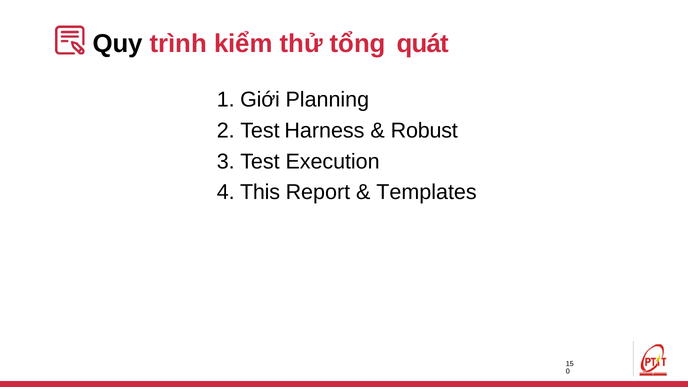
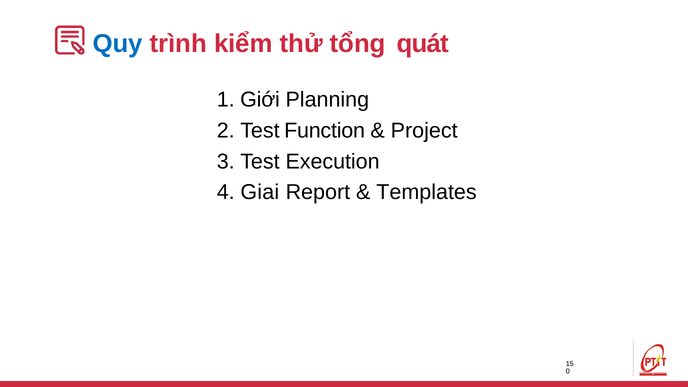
Quy colour: black -> blue (118, 44)
Harness: Harness -> Function (325, 130)
Robust: Robust -> Project (424, 130)
This: This -> Giai (260, 192)
